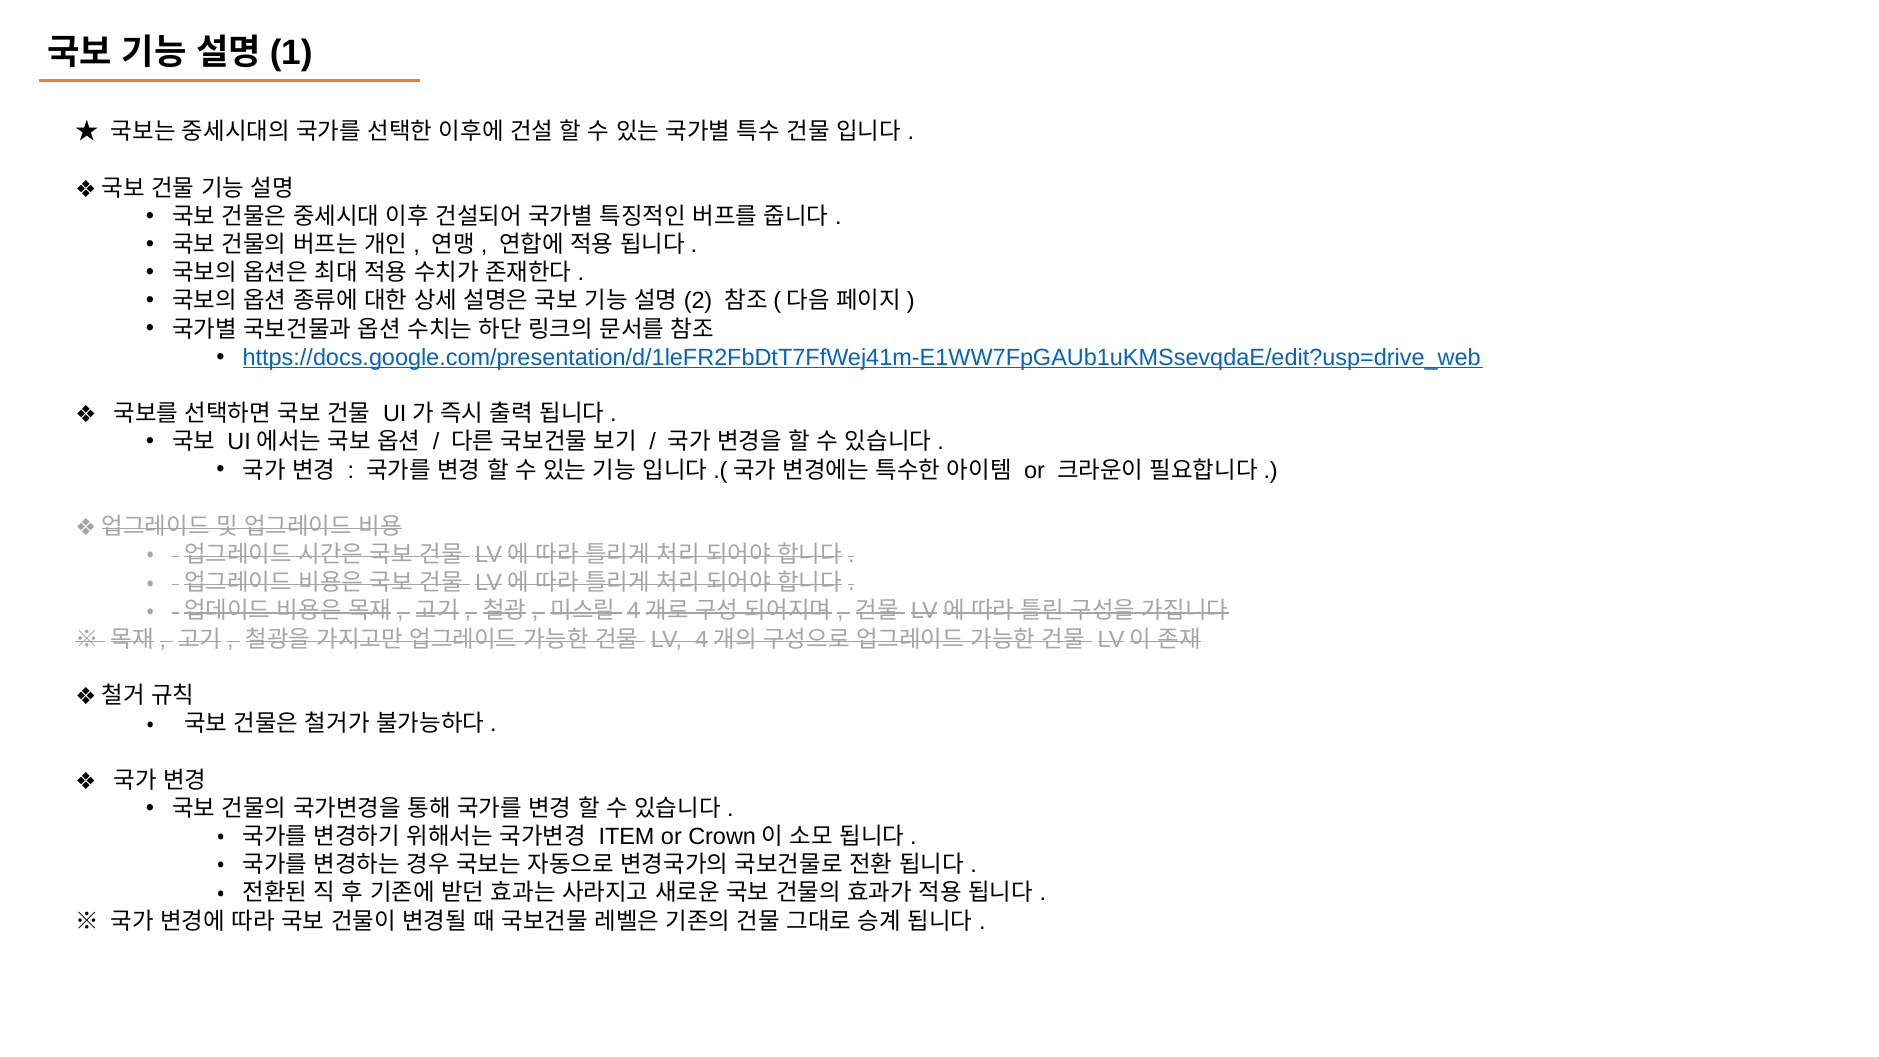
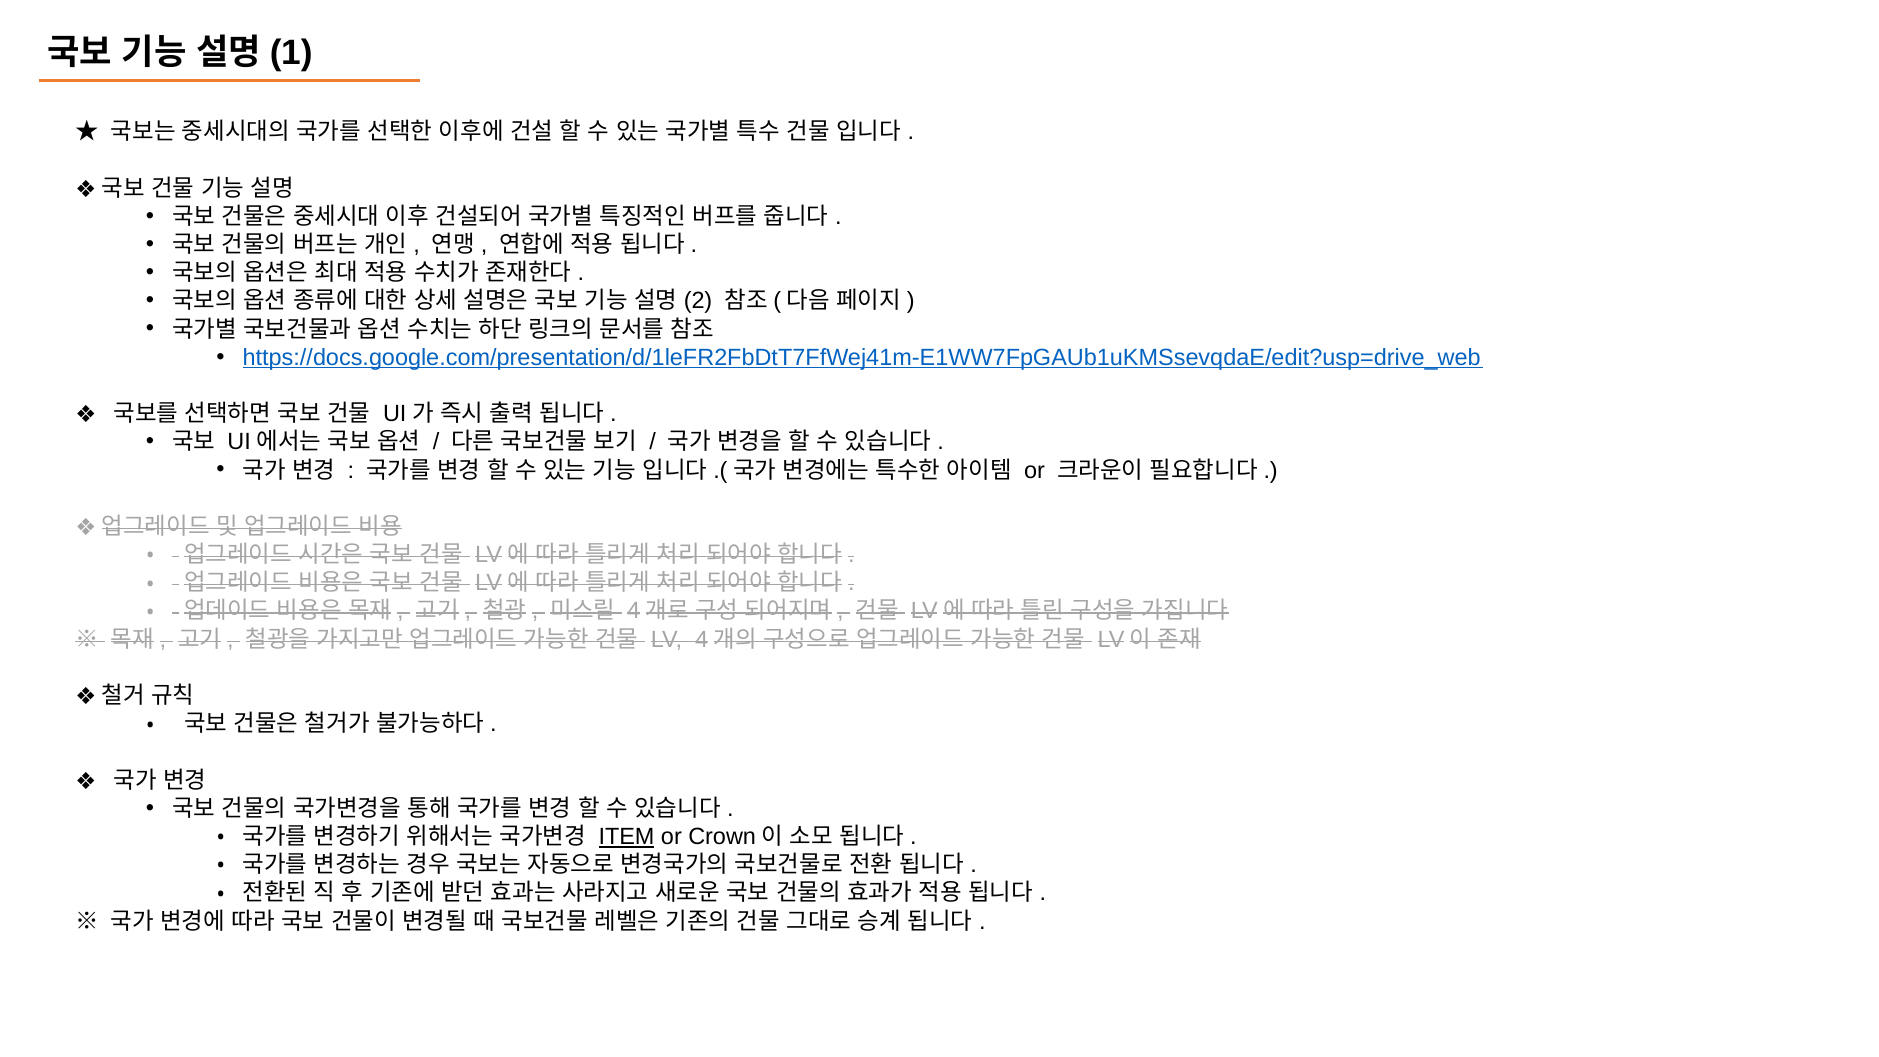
ITEM underline: none -> present (626, 837)
